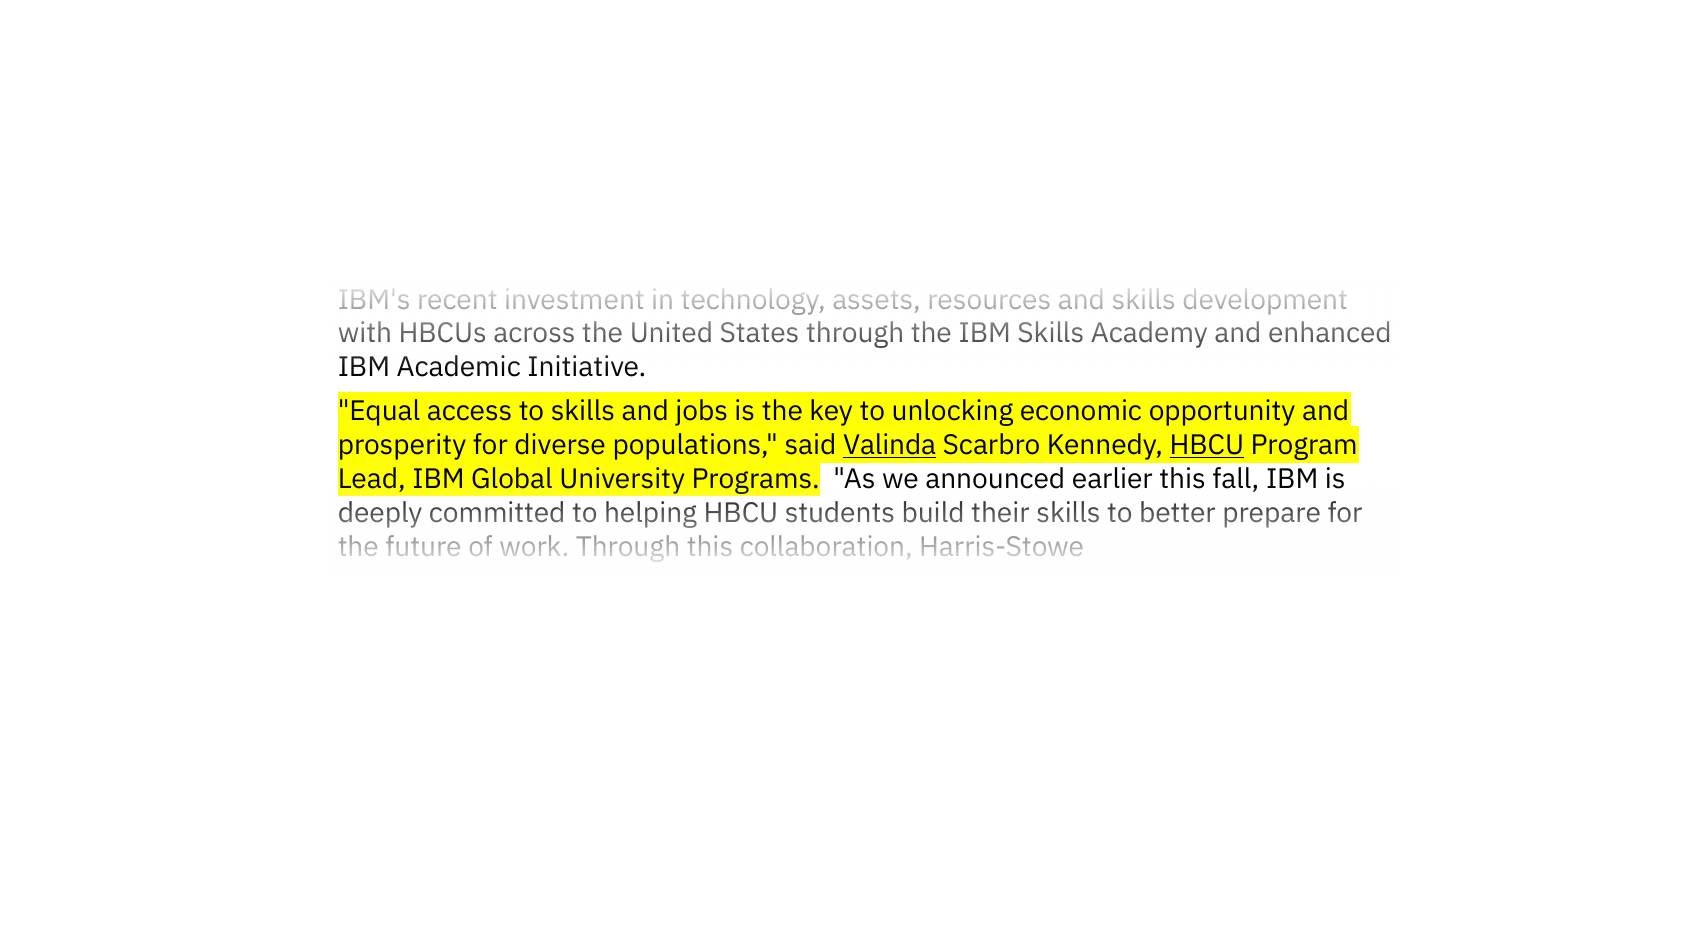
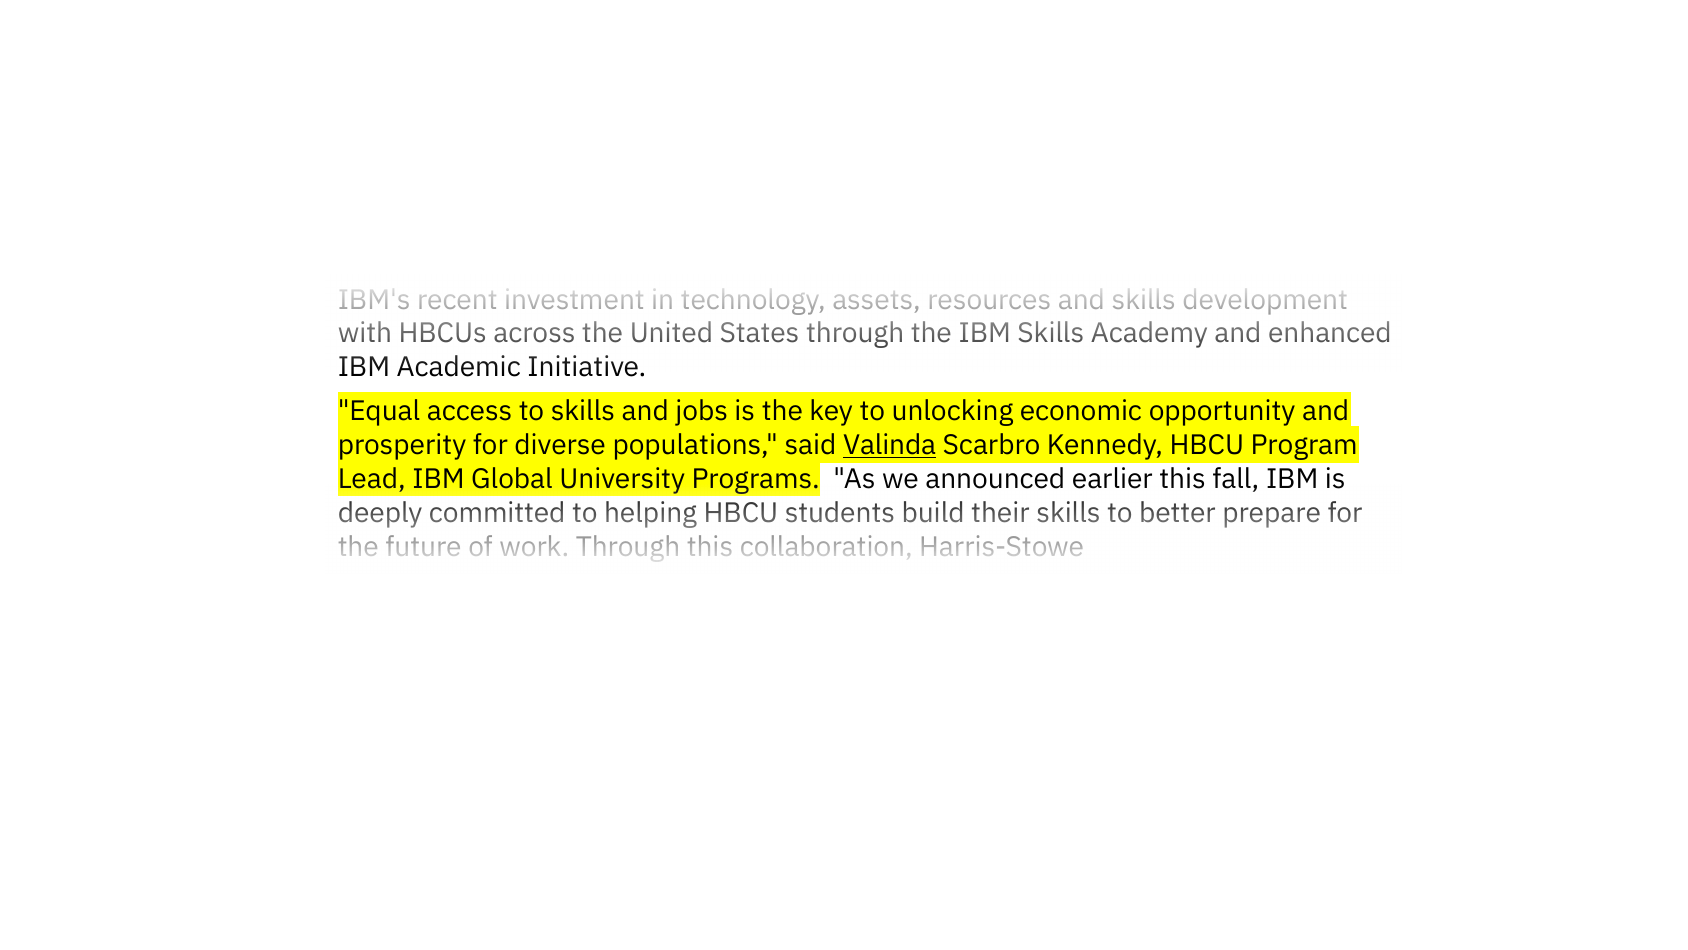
HBCU underline: present -> none (1207, 445)
